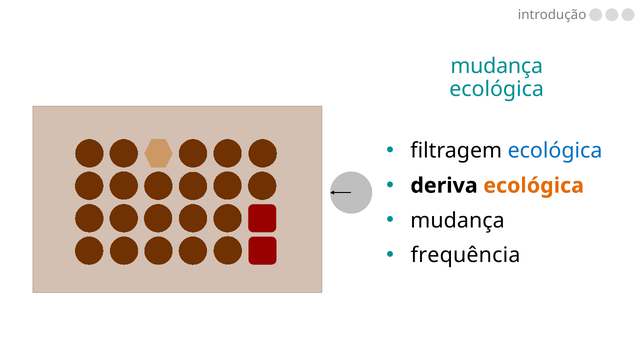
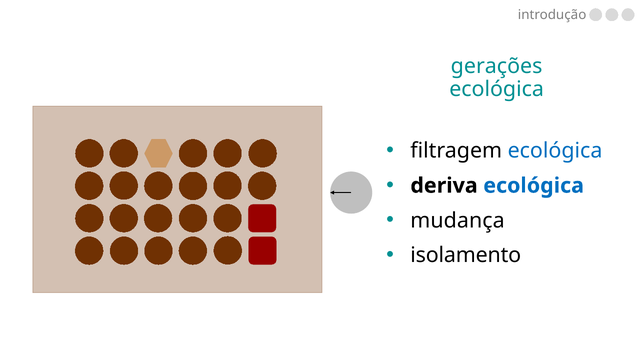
mudança: mudança -> gerações (497, 66)
ecológica colour: orange -> blue (534, 186)
frequência: frequência -> isolamento (466, 255)
